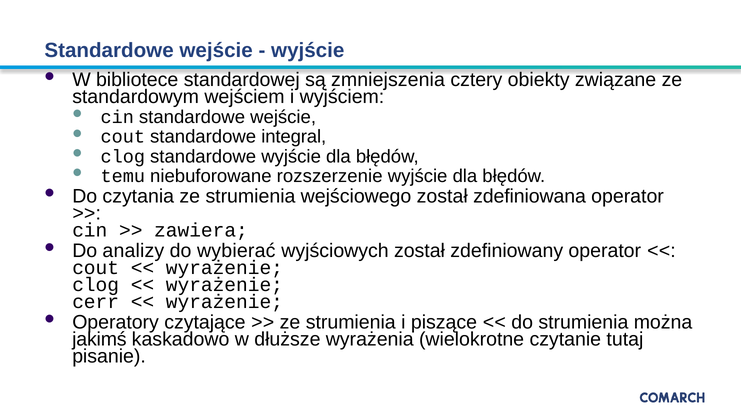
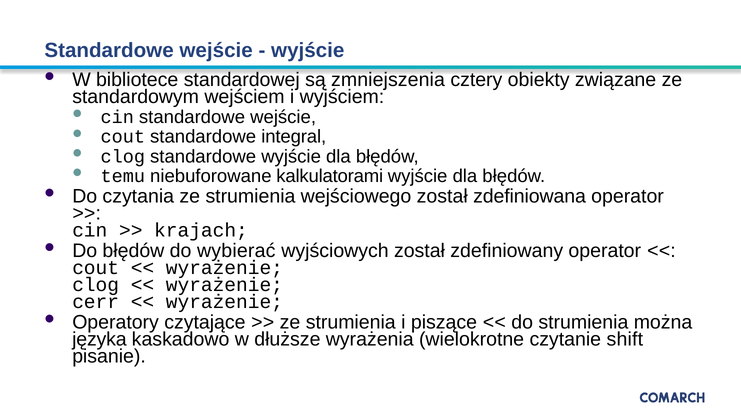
rozszerzenie: rozszerzenie -> kalkulatorami (330, 176)
zawiera: zawiera -> krajach (201, 230)
Do analizy: analizy -> błędów (133, 251)
jakimś: jakimś -> języka (99, 339)
tutaj: tutaj -> shift (625, 339)
